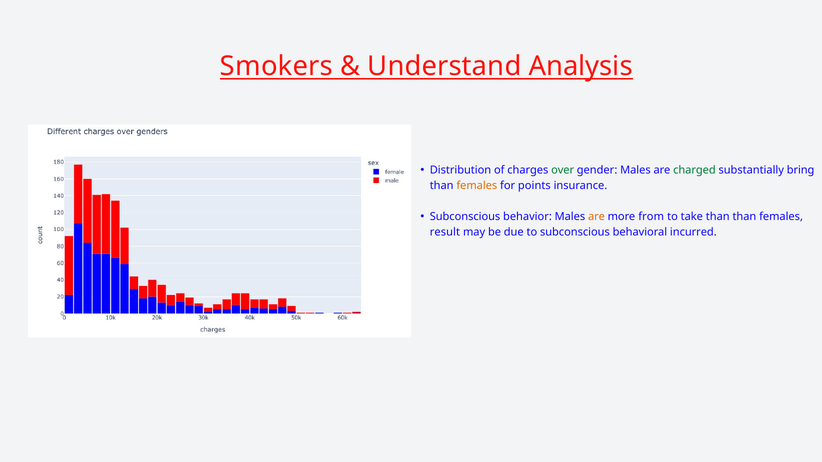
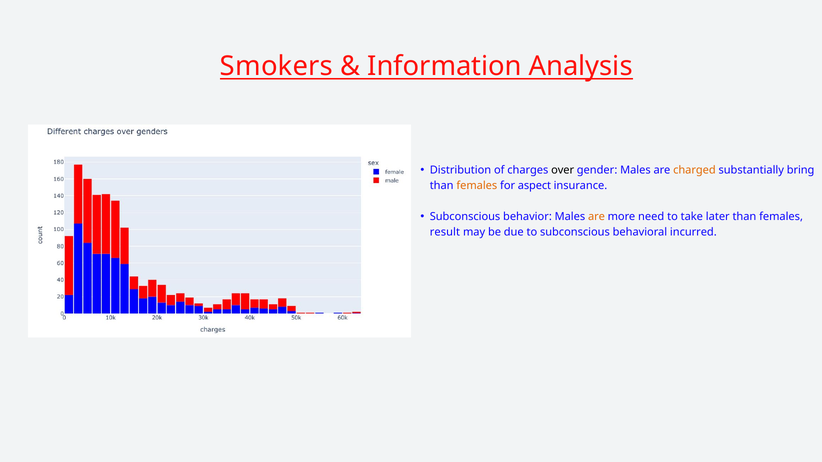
Understand: Understand -> Information (445, 66)
over colour: green -> black (563, 170)
charged colour: green -> orange (694, 170)
points: points -> aspect (534, 186)
from: from -> need (651, 217)
take than: than -> later (718, 217)
